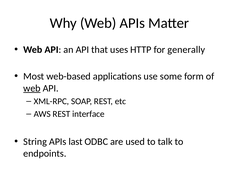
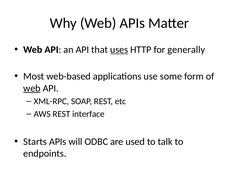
uses underline: none -> present (119, 50)
String: String -> Starts (35, 142)
last: last -> will (75, 142)
